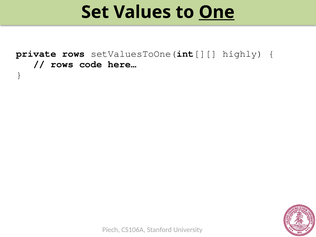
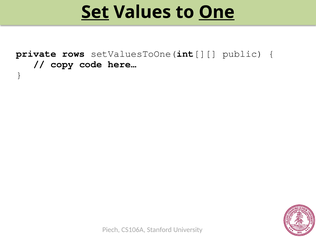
Set underline: none -> present (95, 12)
highly: highly -> public (243, 54)
rows: rows -> copy (62, 64)
